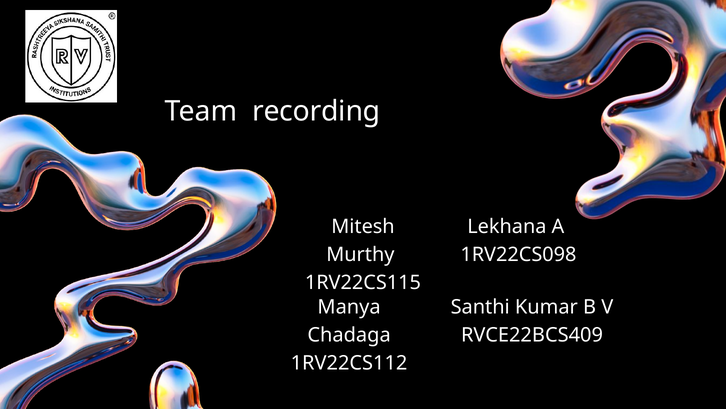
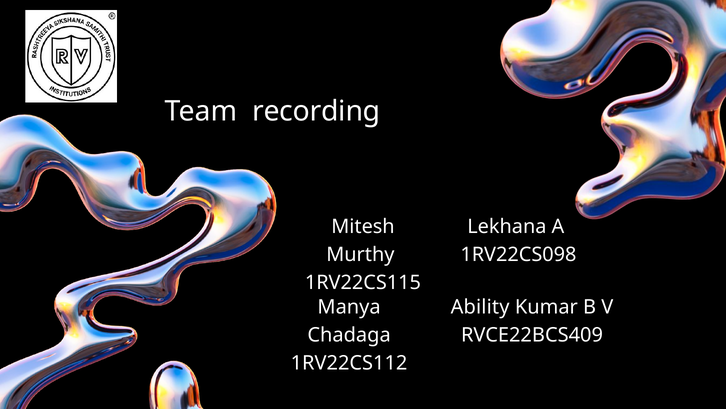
Santhi: Santhi -> Ability (480, 307)
